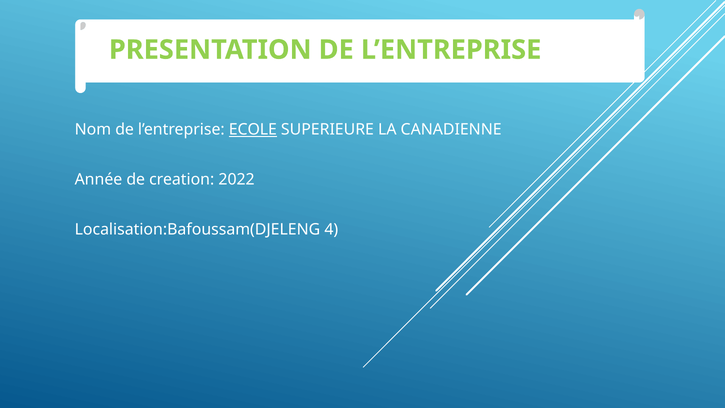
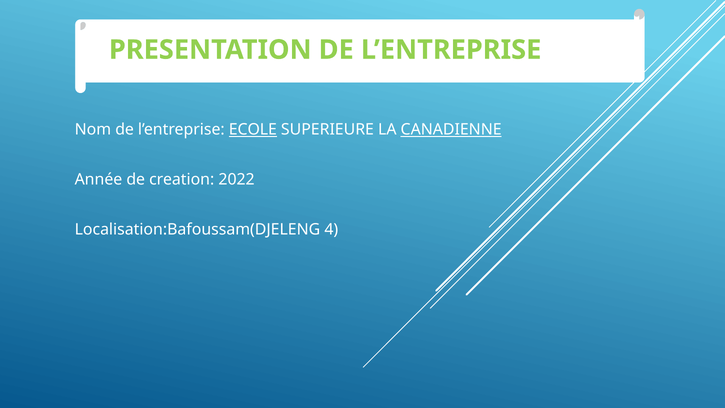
CANADIENNE underline: none -> present (451, 129)
